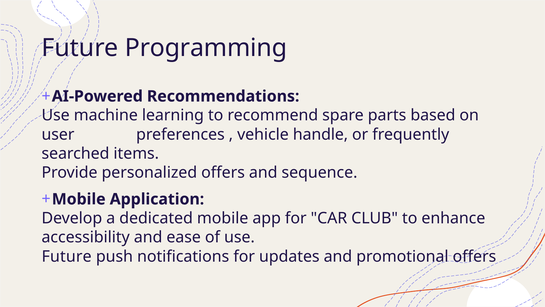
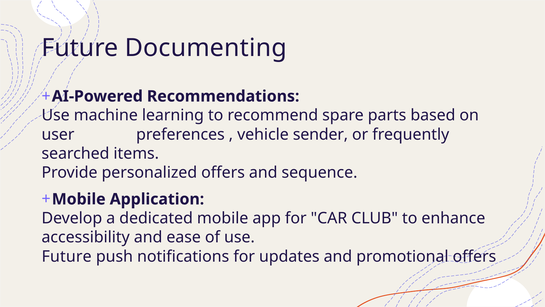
Programming: Programming -> Documenting (206, 48)
handle: handle -> sender (320, 134)
